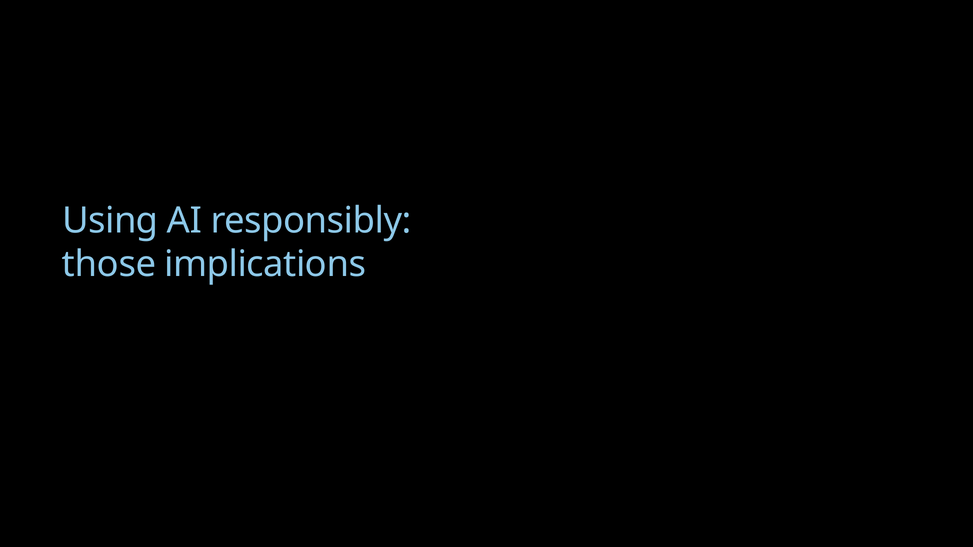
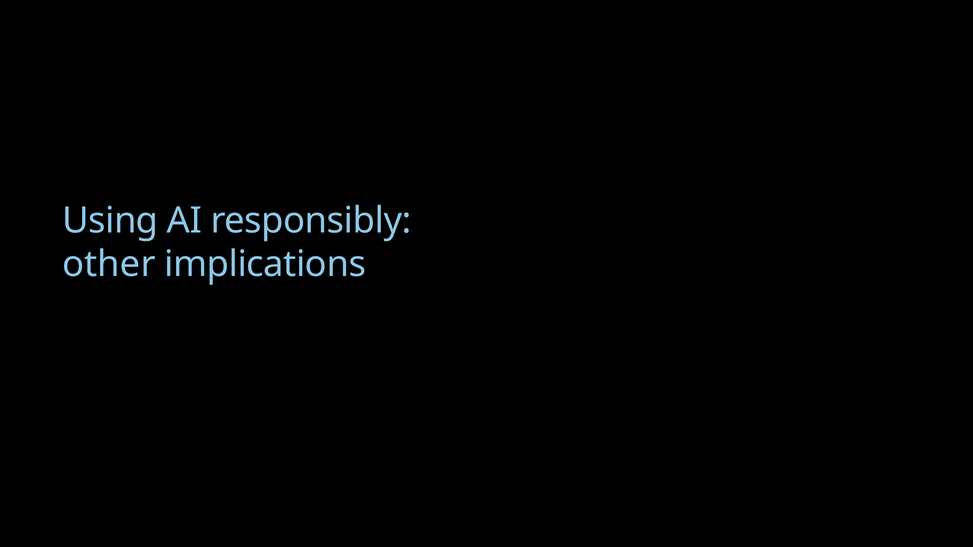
those: those -> other (109, 265)
